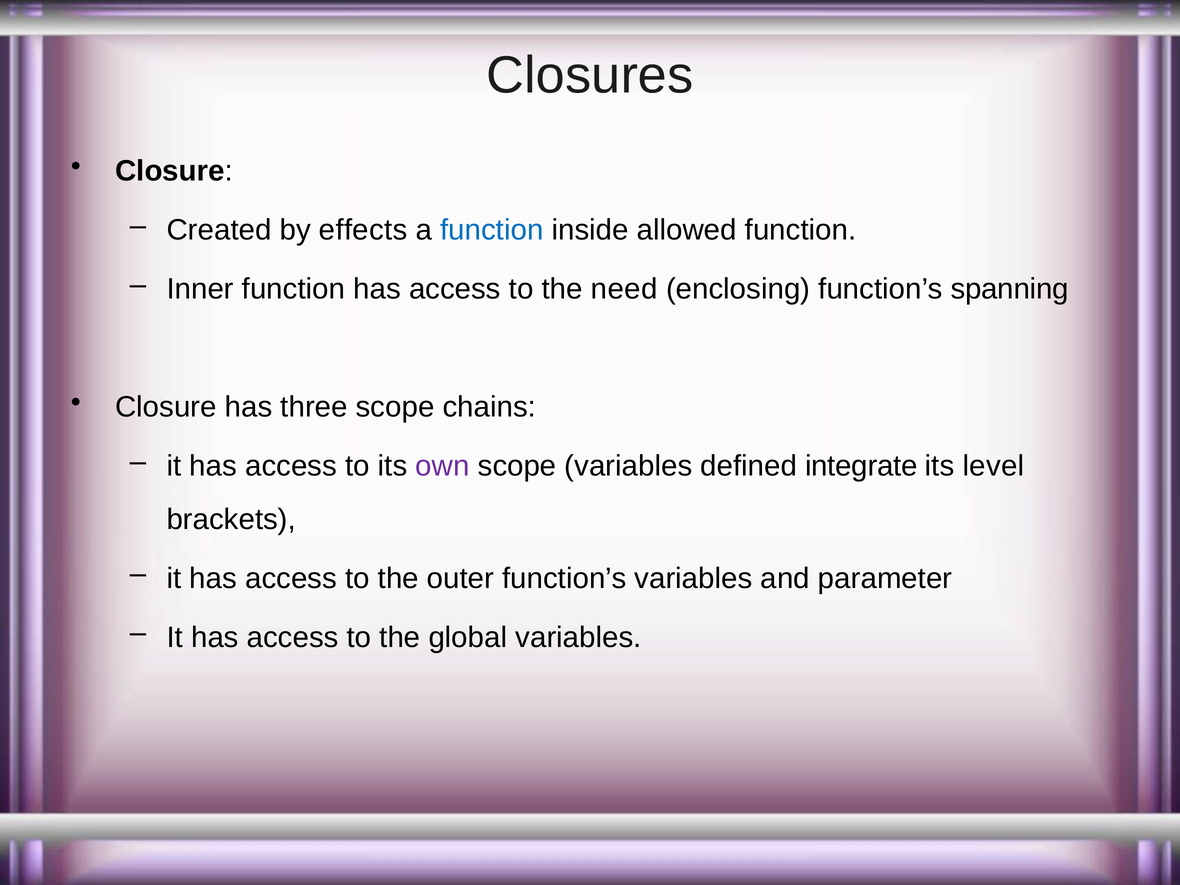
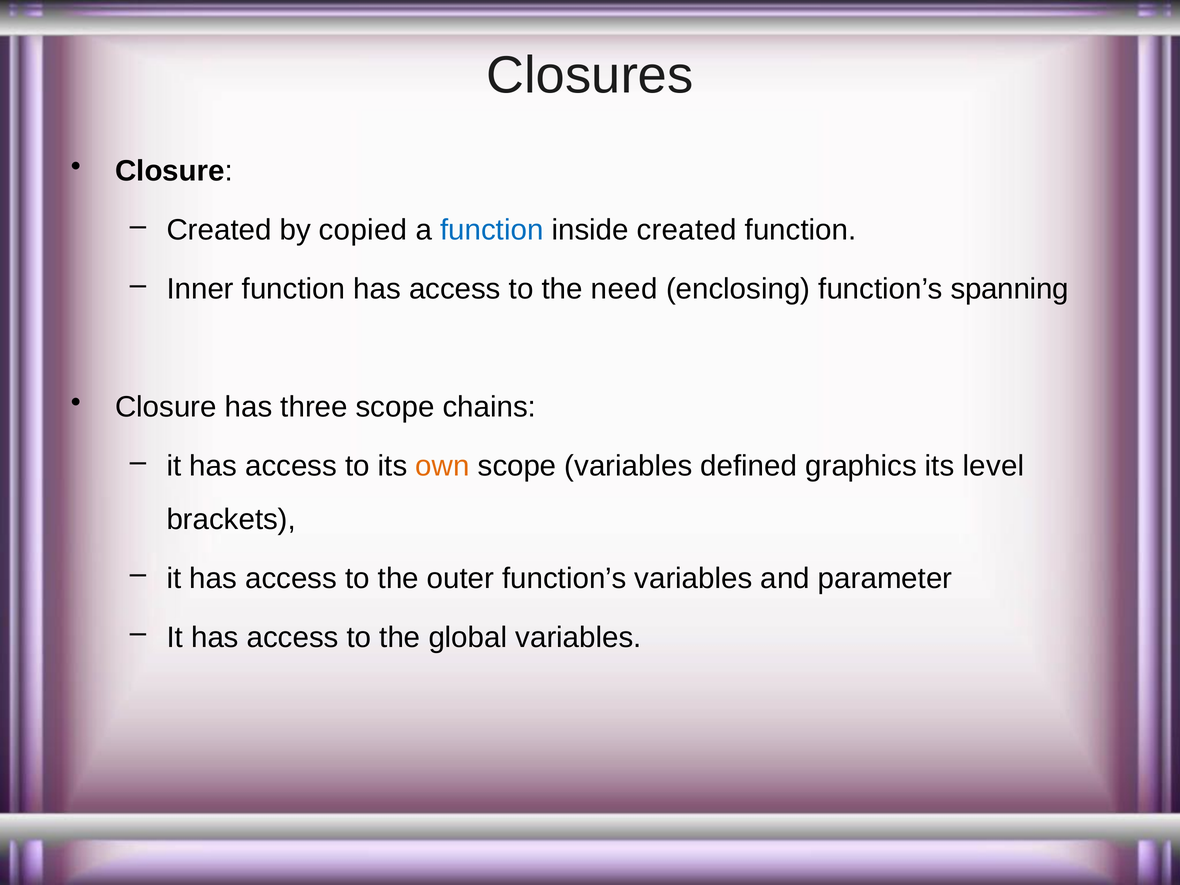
effects: effects -> copied (363, 230)
inside allowed: allowed -> created (687, 230)
own colour: purple -> orange (442, 466)
integrate: integrate -> graphics (861, 466)
